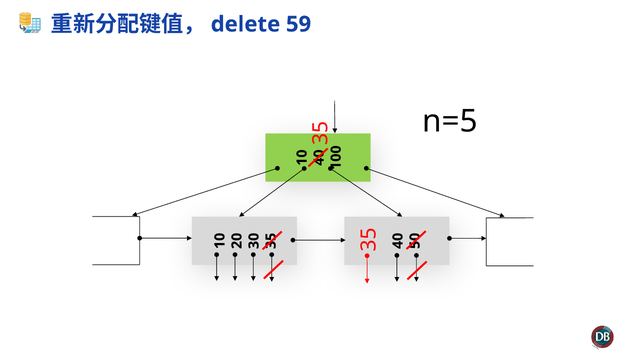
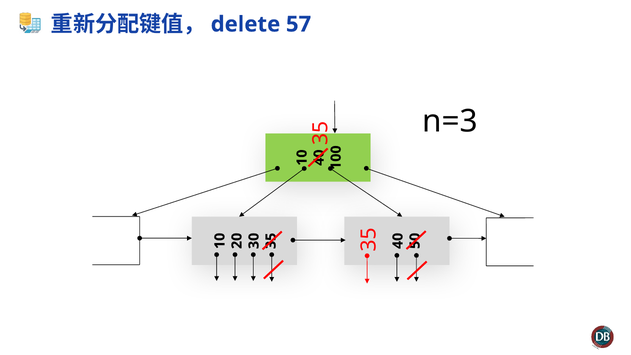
59: 59 -> 57 (299, 24)
n=5: n=5 -> n=3 (450, 121)
